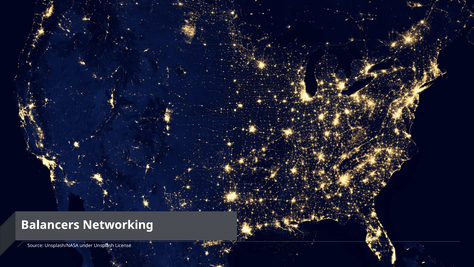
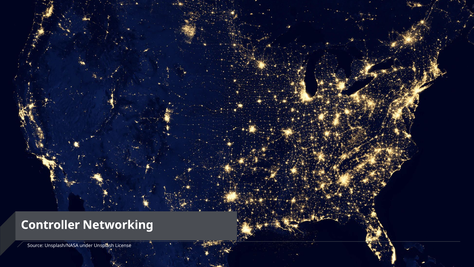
Balancers: Balancers -> Controller (50, 225)
